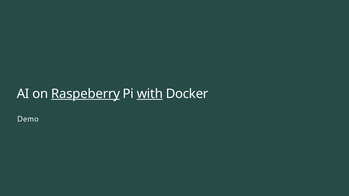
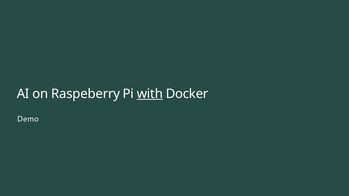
Raspeberry underline: present -> none (86, 94)
